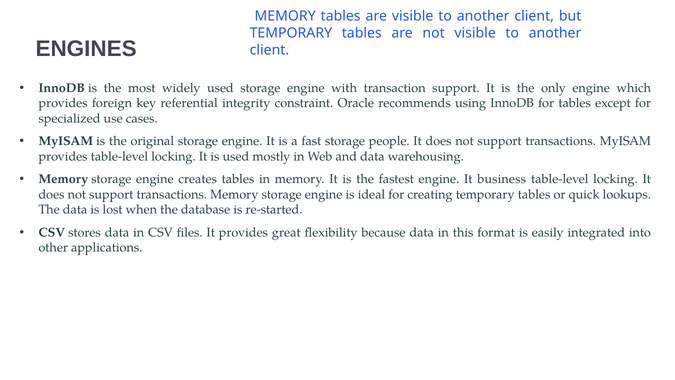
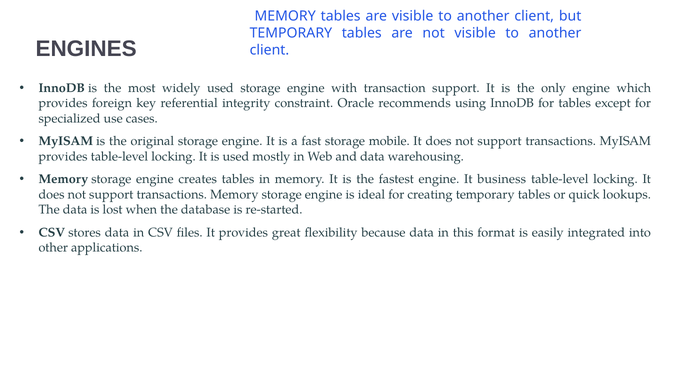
people: people -> mobile (389, 141)
